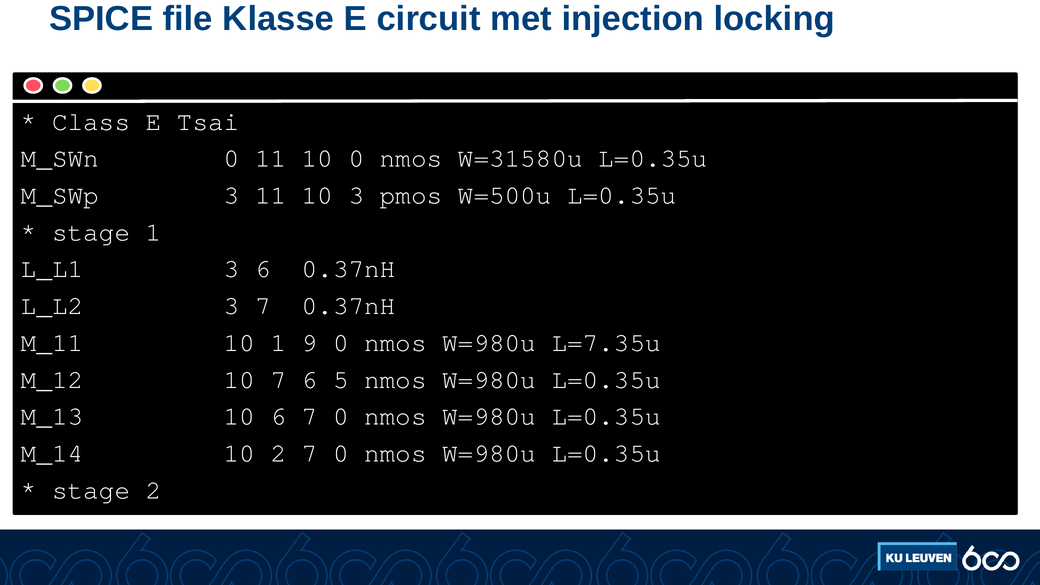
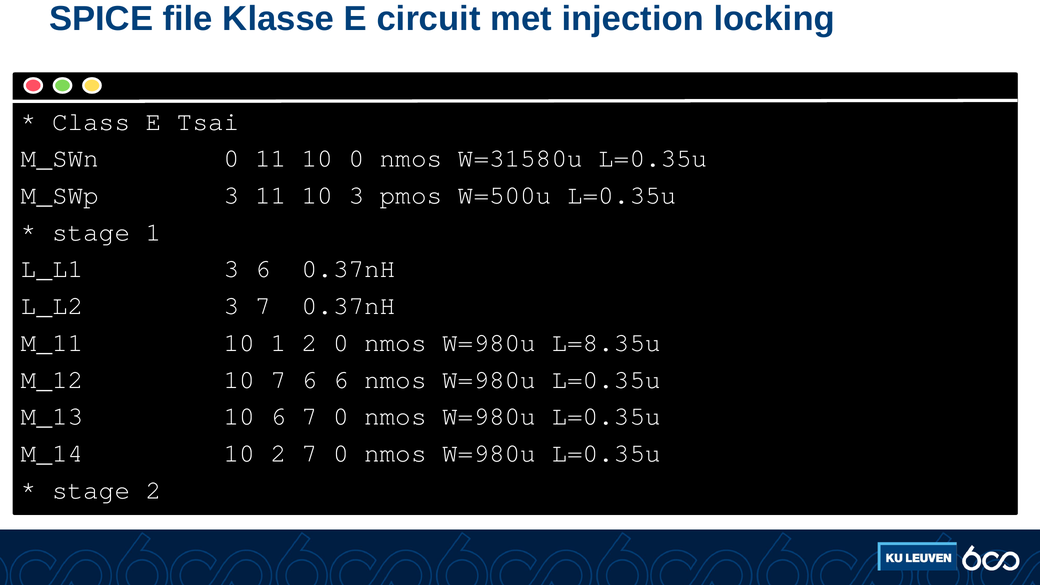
1 9: 9 -> 2 (310, 343)
L=7.35u: L=7.35u -> L=8.35u (606, 343)
6 5: 5 -> 6 (341, 379)
